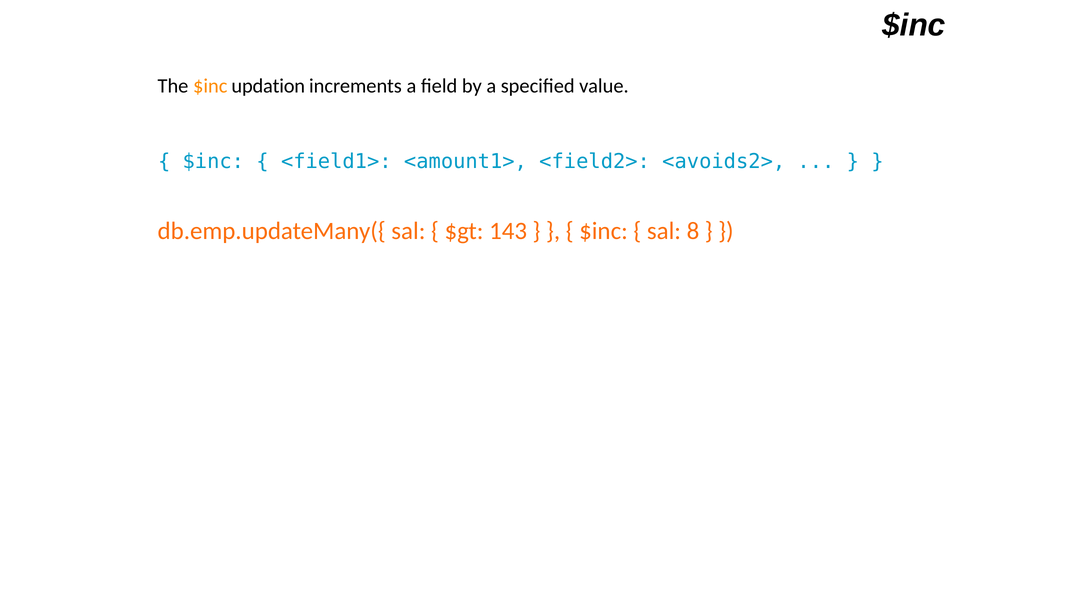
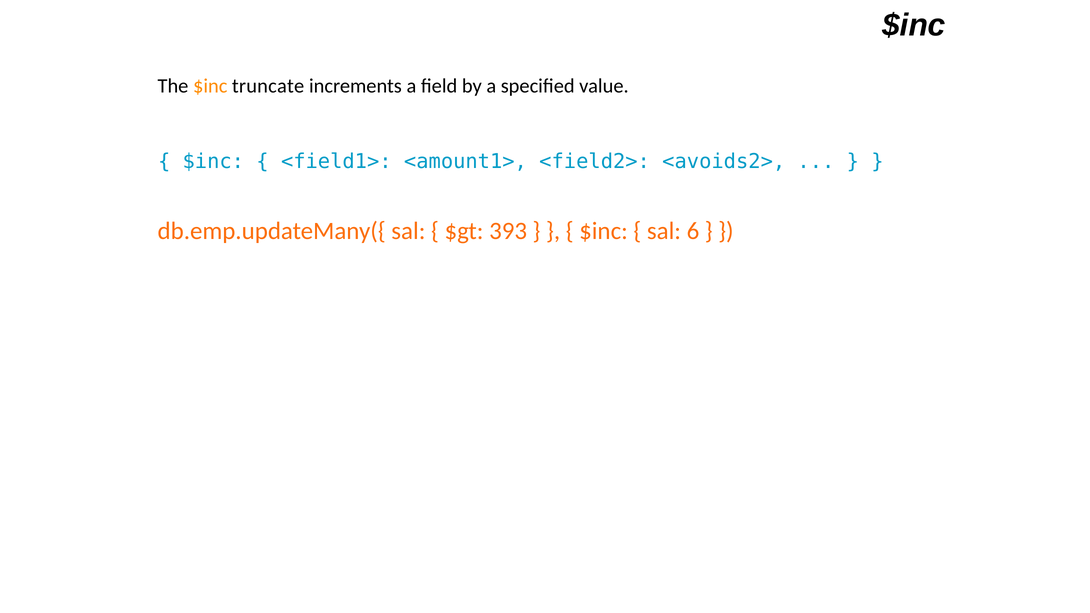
updation: updation -> truncate (268, 86)
143: 143 -> 393 (508, 231)
8: 8 -> 6 (693, 231)
